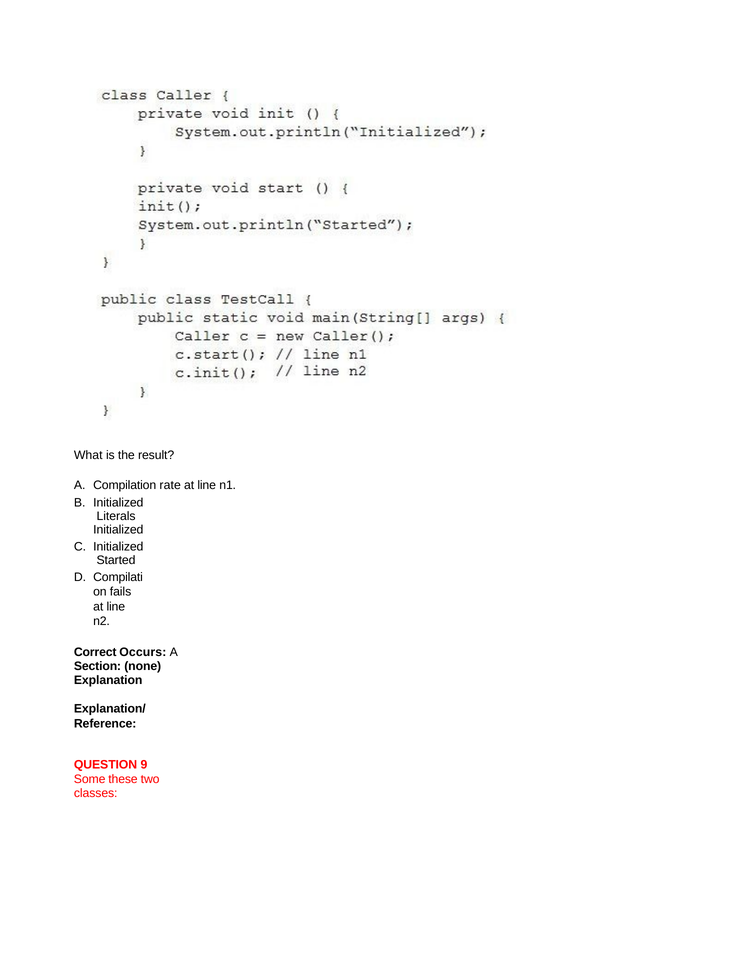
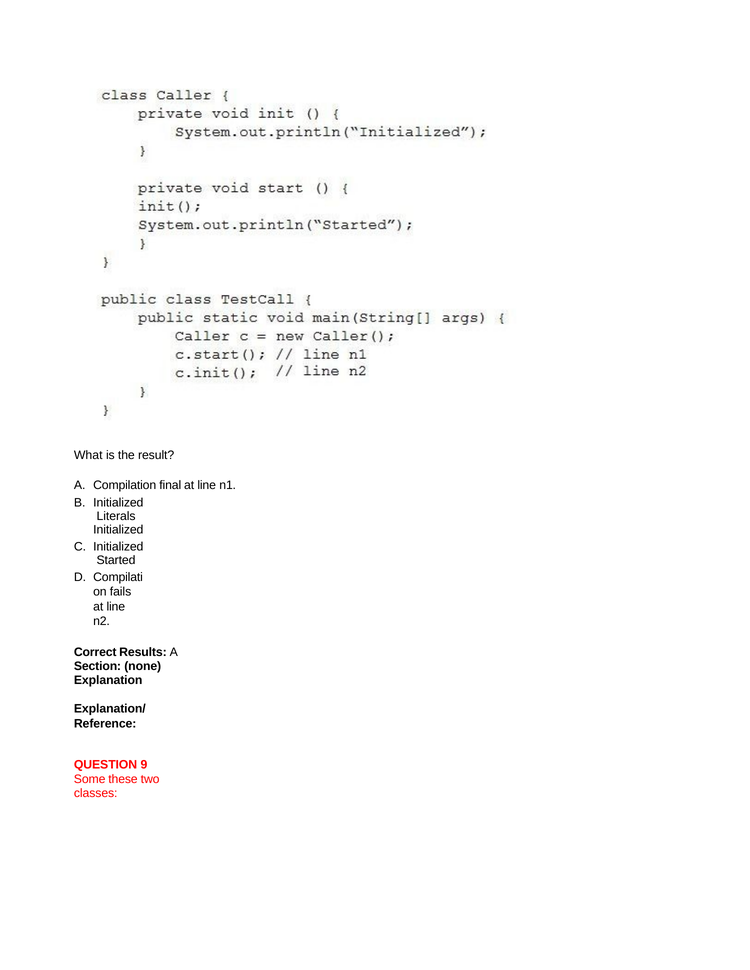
rate: rate -> final (170, 486)
Occurs: Occurs -> Results (143, 653)
